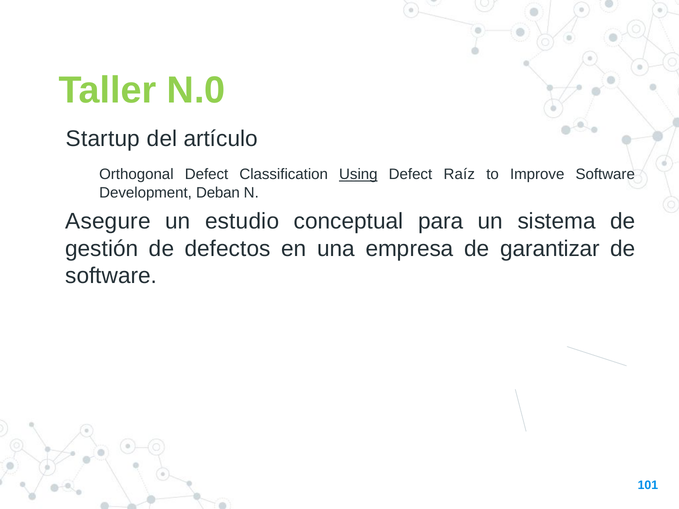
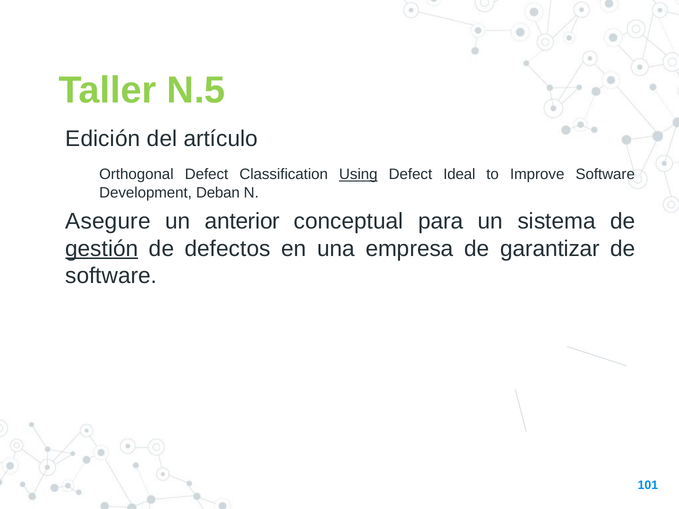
N.0: N.0 -> N.5 (196, 90)
Startup: Startup -> Edición (103, 139)
Raíz: Raíz -> Ideal (459, 175)
estudio: estudio -> anterior (242, 222)
gestión underline: none -> present (102, 249)
